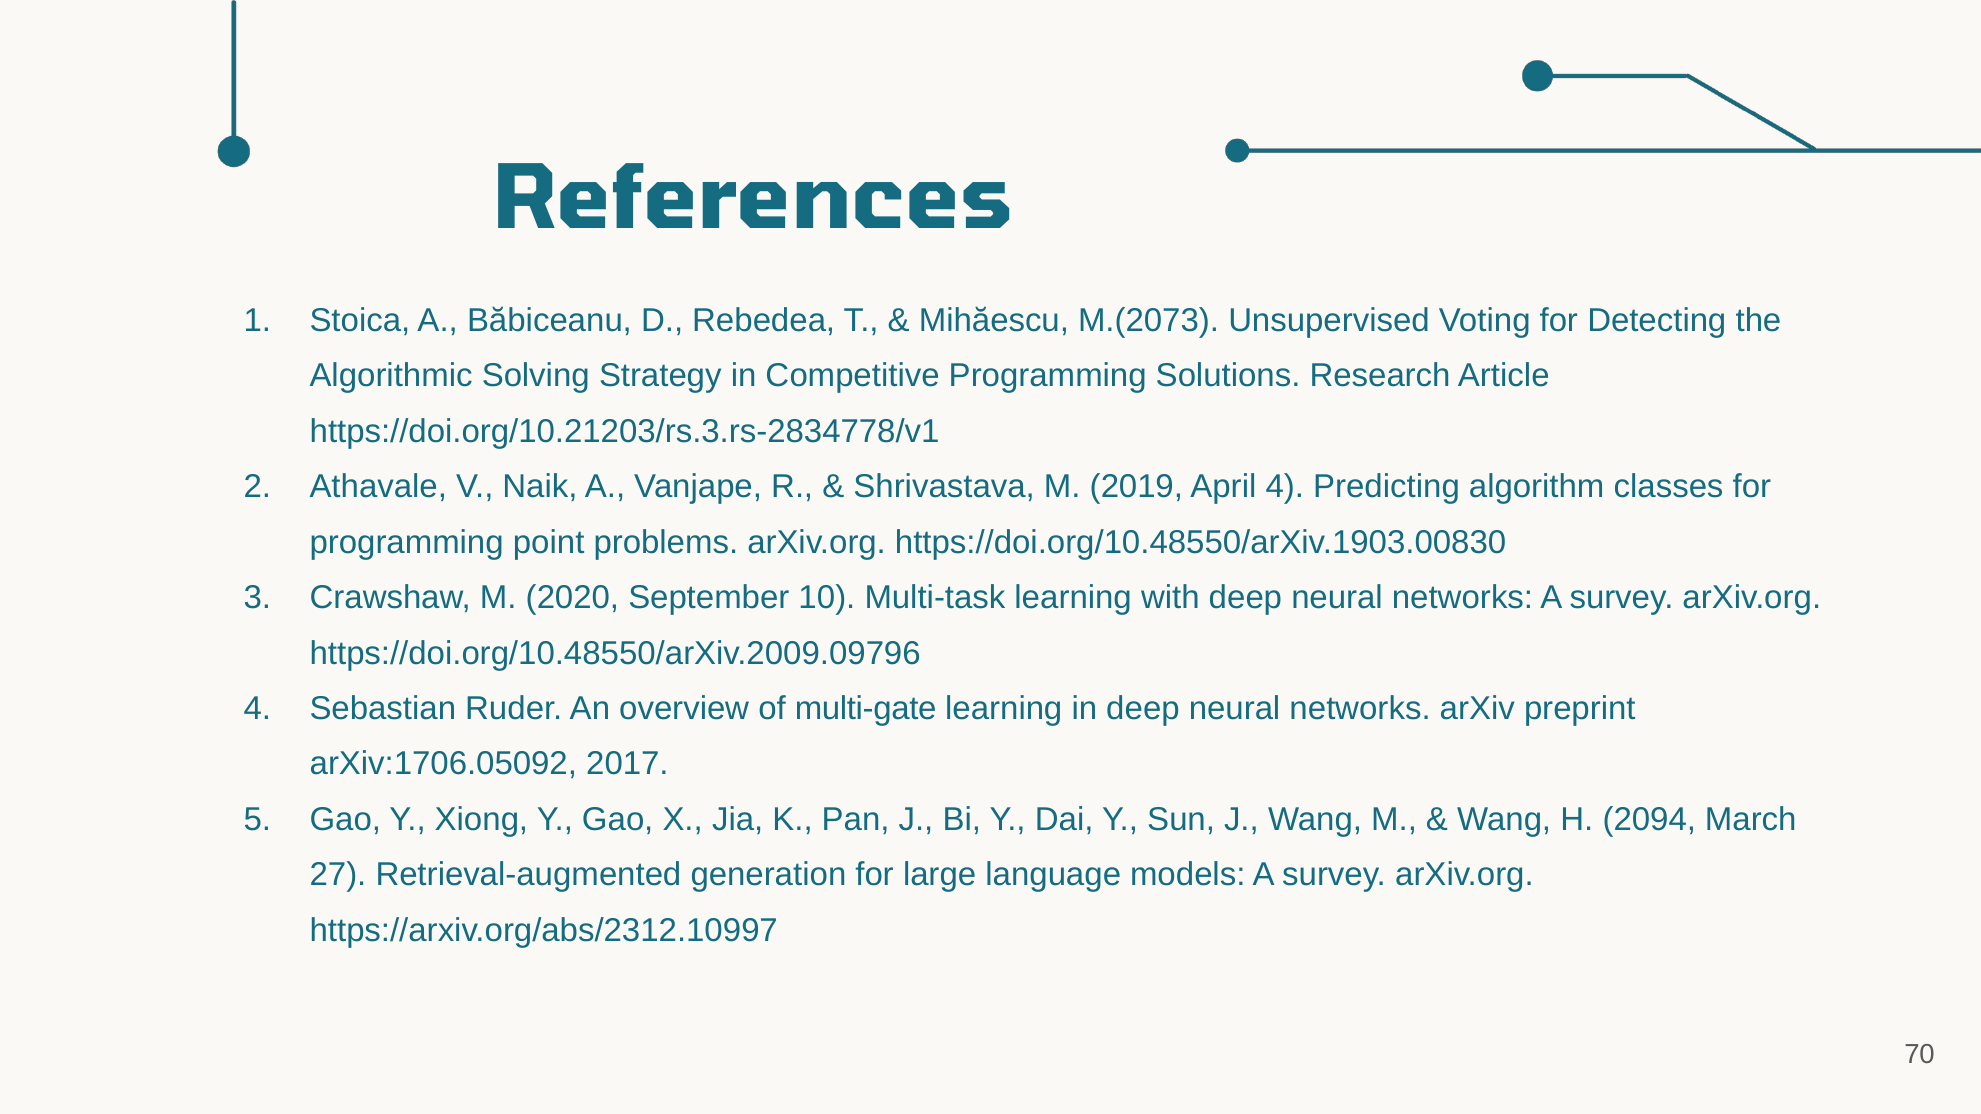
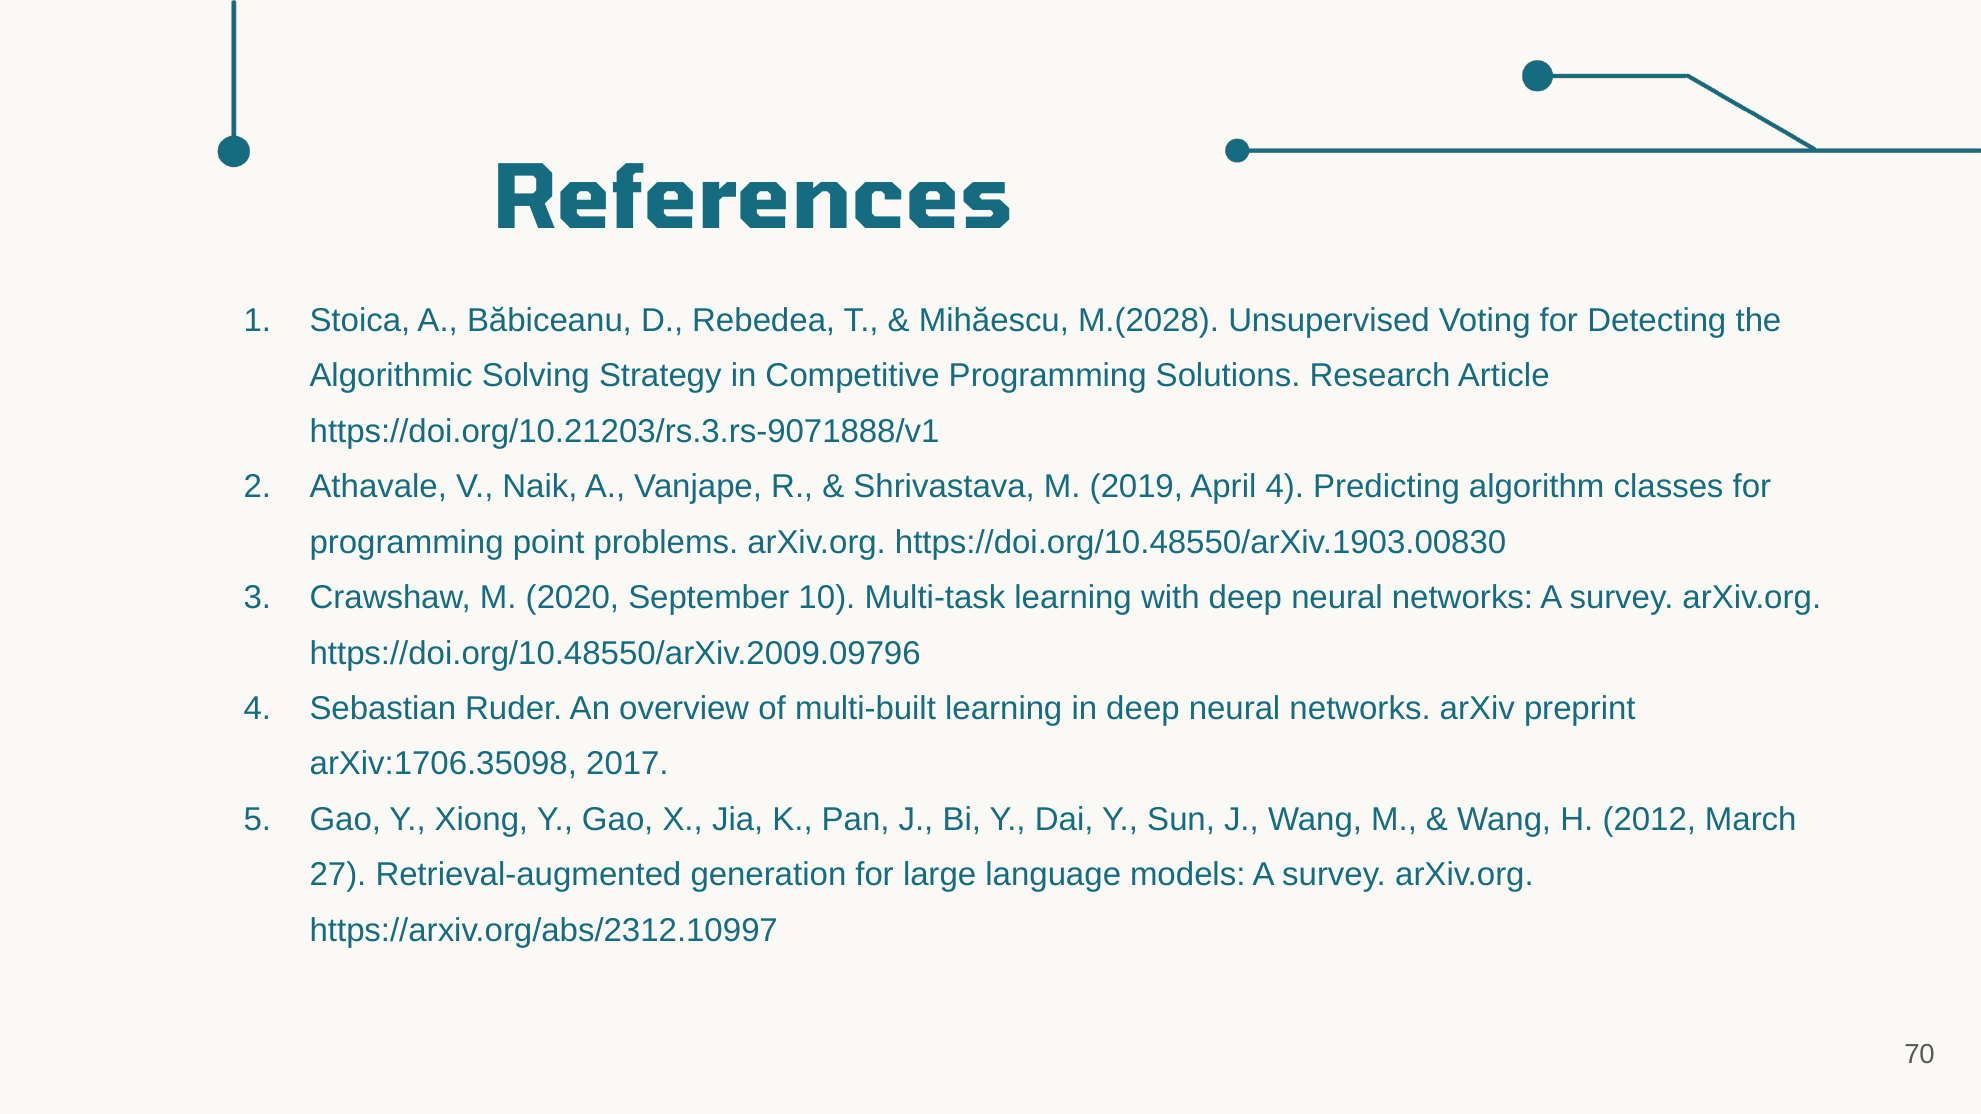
M.(2073: M.(2073 -> M.(2028 (1148, 321)
https://doi.org/10.21203/rs.3.rs-2834778/v1: https://doi.org/10.21203/rs.3.rs-2834778/v1 -> https://doi.org/10.21203/rs.3.rs-9071888/v1 (625, 432)
multi-gate: multi-gate -> multi-built (866, 709)
arXiv:1706.05092: arXiv:1706.05092 -> arXiv:1706.35098 (443, 764)
2094: 2094 -> 2012 (1649, 820)
